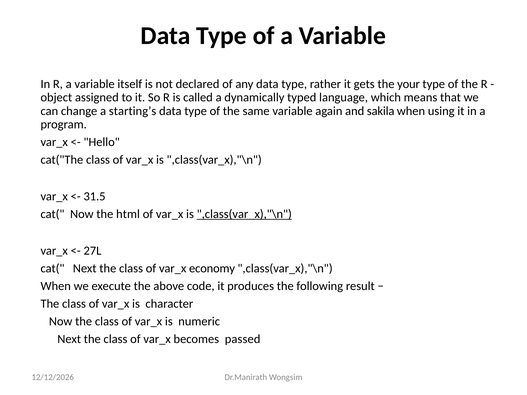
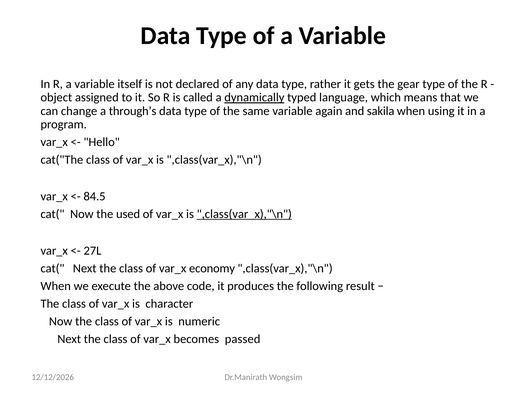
your: your -> gear (408, 84)
dynamically underline: none -> present (254, 98)
starting’s: starting’s -> through’s (133, 111)
31.5: 31.5 -> 84.5 (95, 197)
html: html -> used (128, 214)
